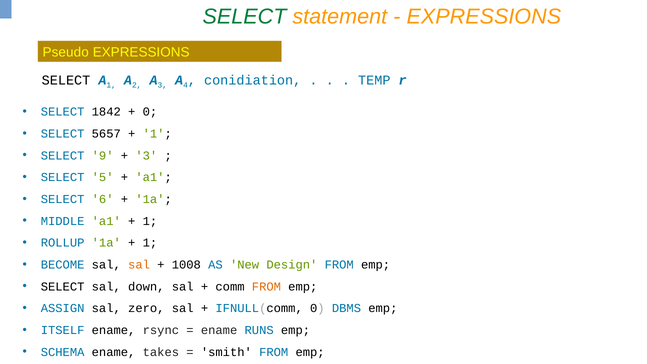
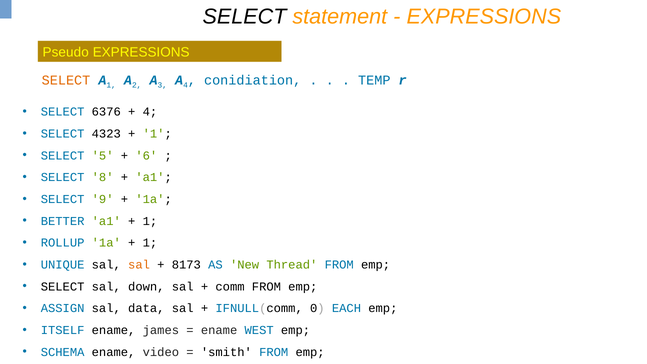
SELECT colour: green -> black (244, 17)
SELECT colour: black -> orange (66, 80)
1842: 1842 -> 6376 (106, 112)
0: 0 -> 4 (150, 112)
5657: 5657 -> 4323 (106, 134)
9: 9 -> 5 (103, 156)
3: 3 -> 6 (146, 156)
5: 5 -> 8 (103, 177)
6: 6 -> 9 (103, 199)
MIDDLE: MIDDLE -> BETTER (63, 221)
BECOME: BECOME -> UNIQUE (63, 265)
1008: 1008 -> 8173 (186, 265)
Design: Design -> Thread (292, 265)
FROM colour: orange -> black (266, 287)
zero: zero -> data (146, 308)
DBMS: DBMS -> EACH (346, 308)
rsync: rsync -> james (161, 330)
RUNS: RUNS -> WEST (259, 330)
takes: takes -> video (161, 352)
